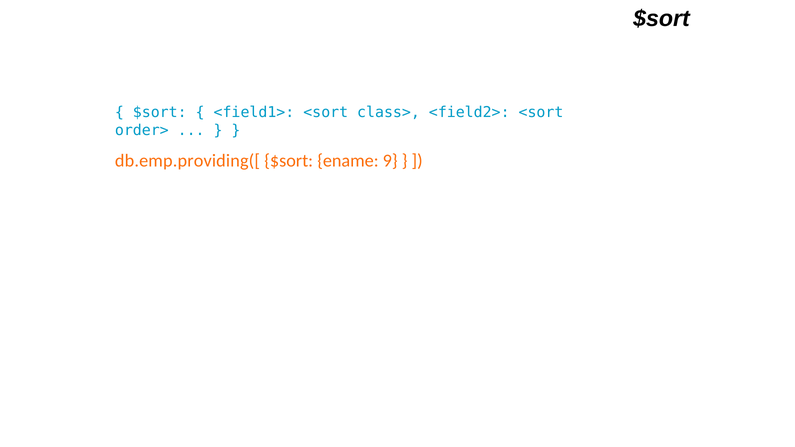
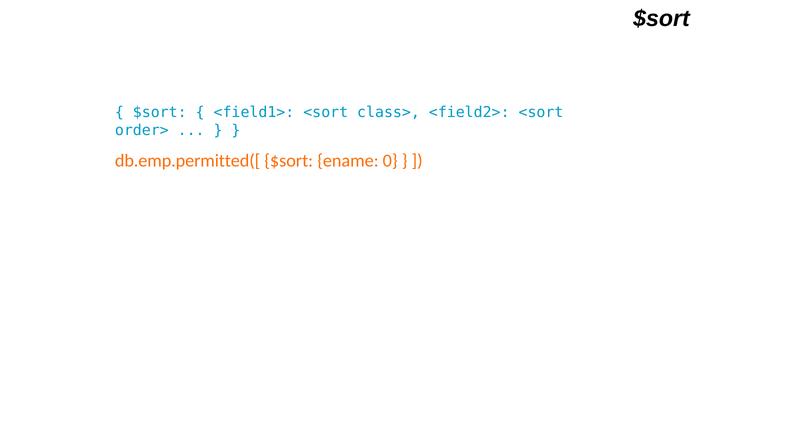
db.emp.providing([: db.emp.providing([ -> db.emp.permitted([ (188, 161)
9: 9 -> 0 (390, 161)
